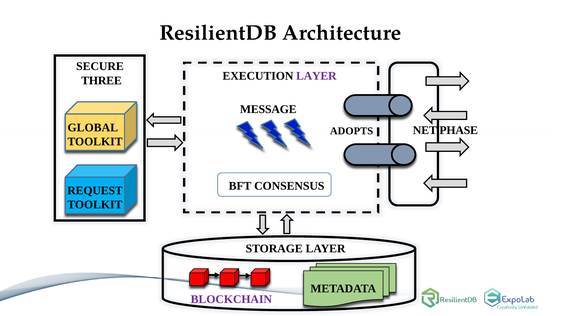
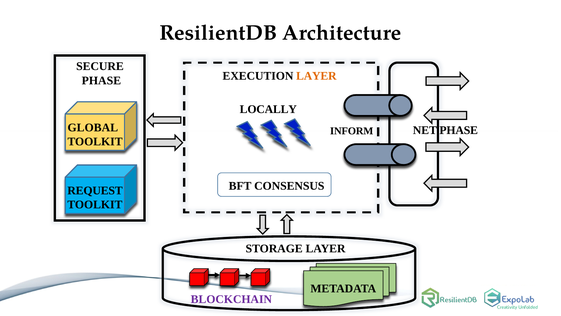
LAYER colour: purple -> orange (316, 76)
THREE: THREE -> PHASE (101, 80)
MESSAGE: MESSAGE -> LOCALLY (268, 109)
ADOPTS: ADOPTS -> INFORM (352, 131)
